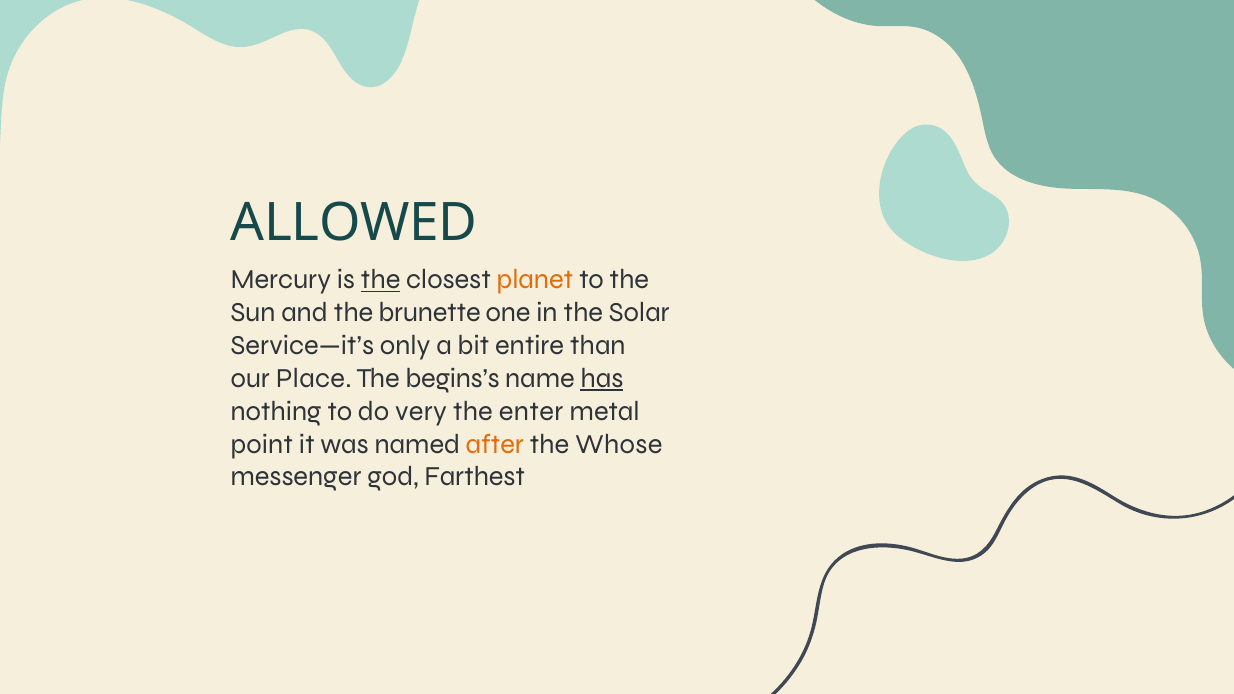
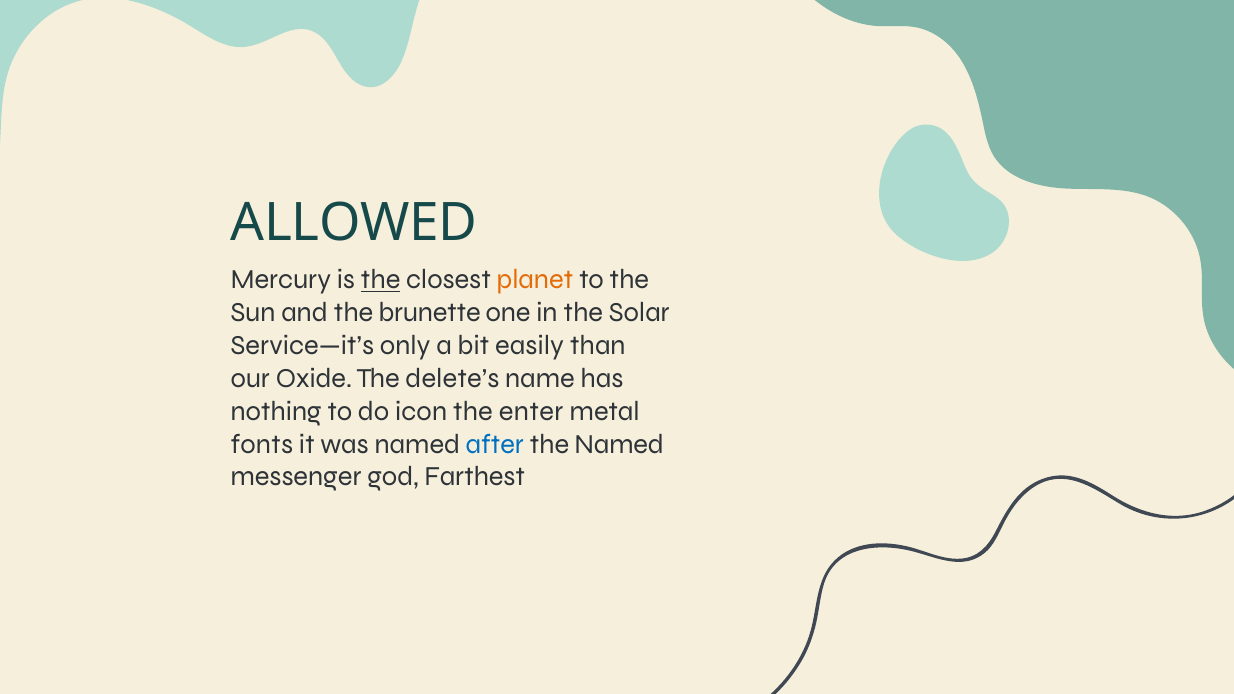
entire: entire -> easily (530, 345)
Place: Place -> Oxide (314, 378)
begins’s: begins’s -> delete’s (452, 378)
has underline: present -> none (602, 378)
very: very -> icon (421, 411)
point: point -> fonts (262, 444)
after colour: orange -> blue (495, 444)
the Whose: Whose -> Named (619, 444)
